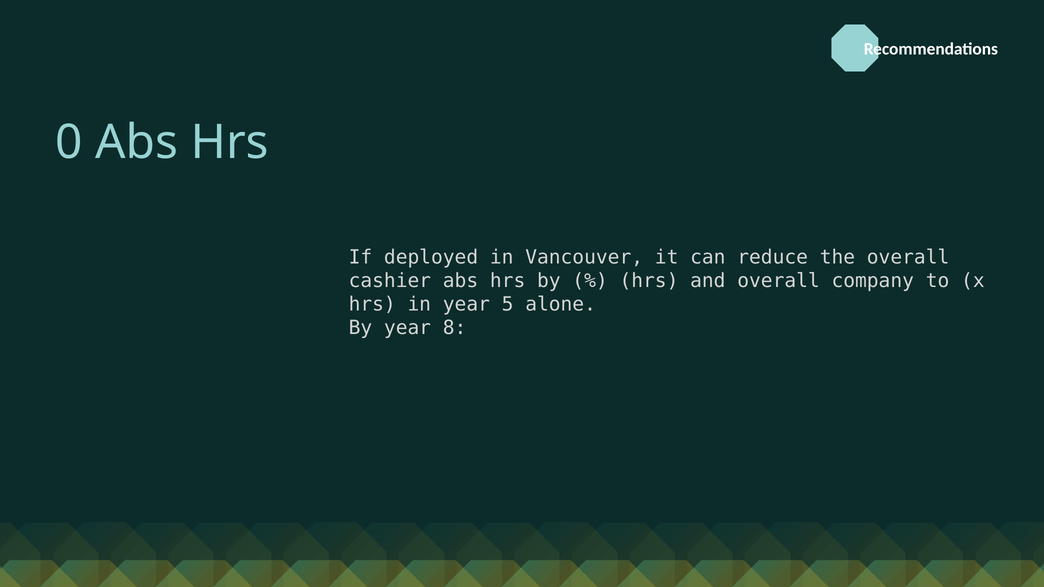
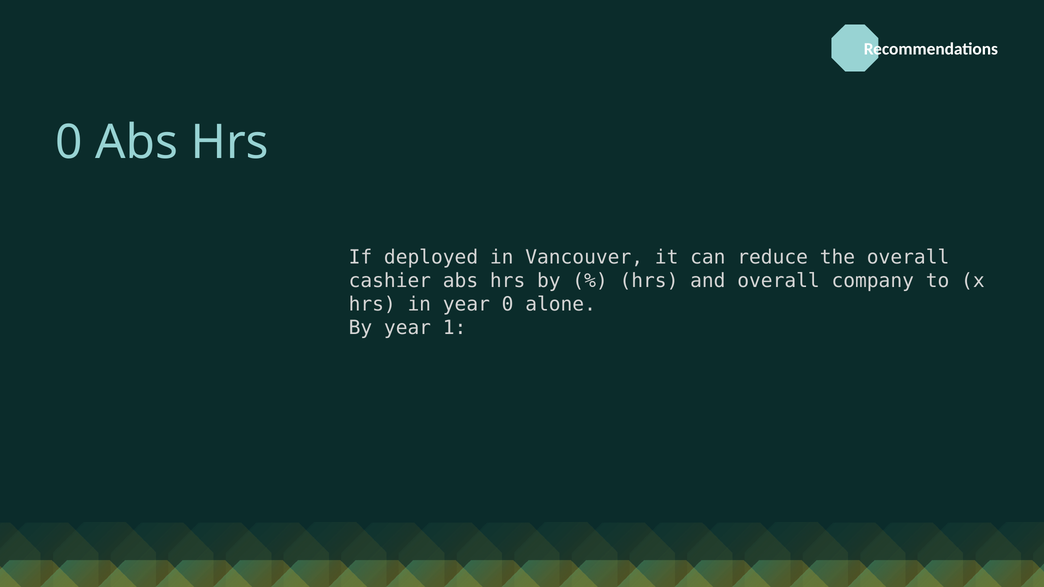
year 5: 5 -> 0 (508, 304)
8: 8 -> 1 (455, 328)
